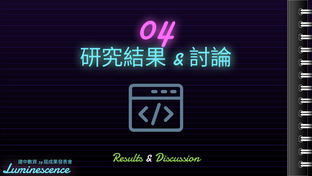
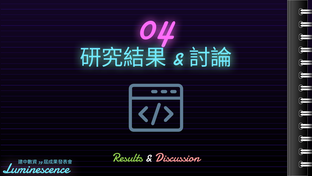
Discussion colour: light green -> pink (177, 157)
